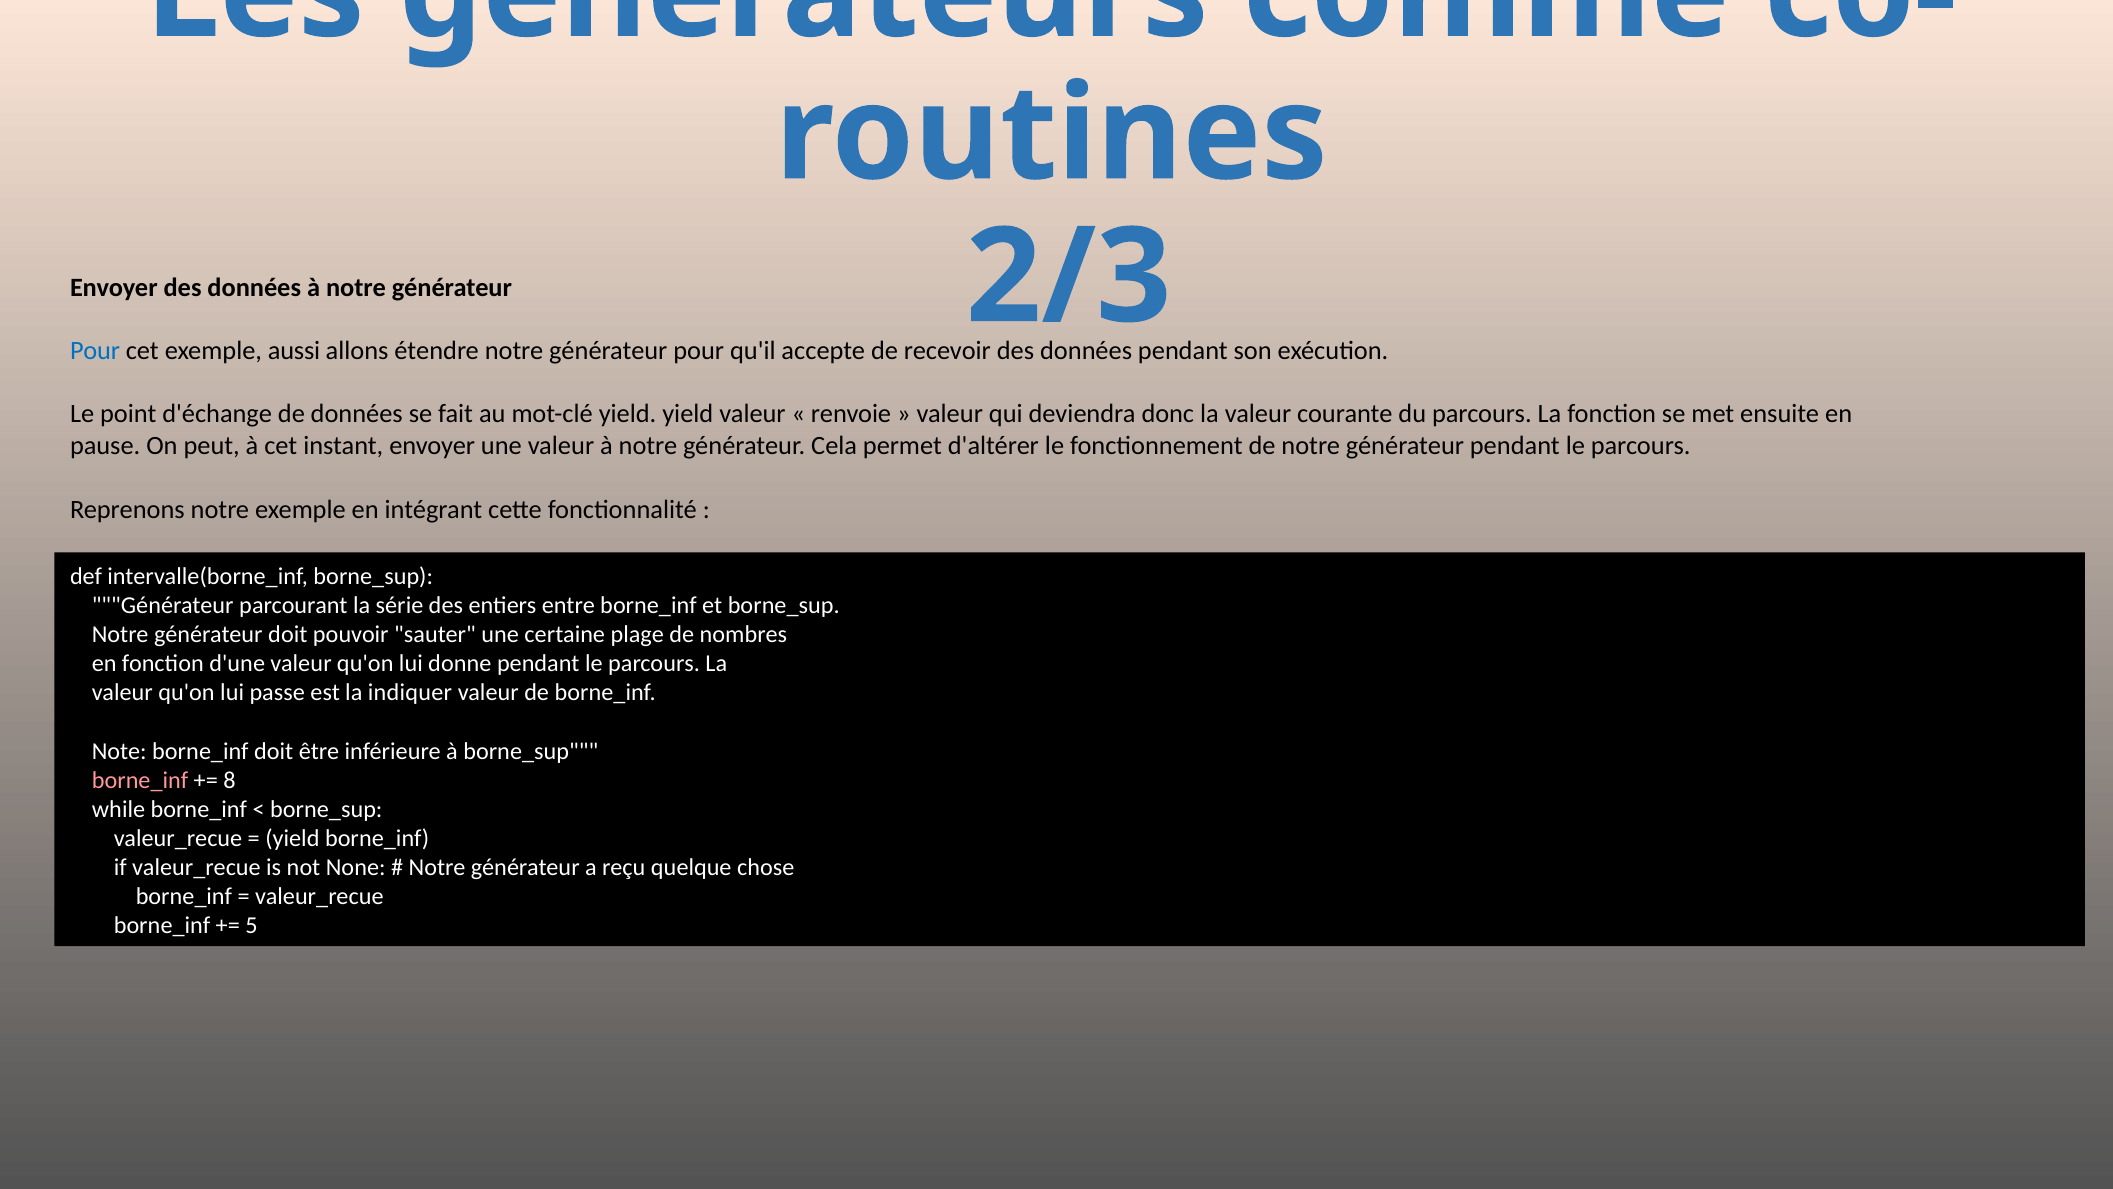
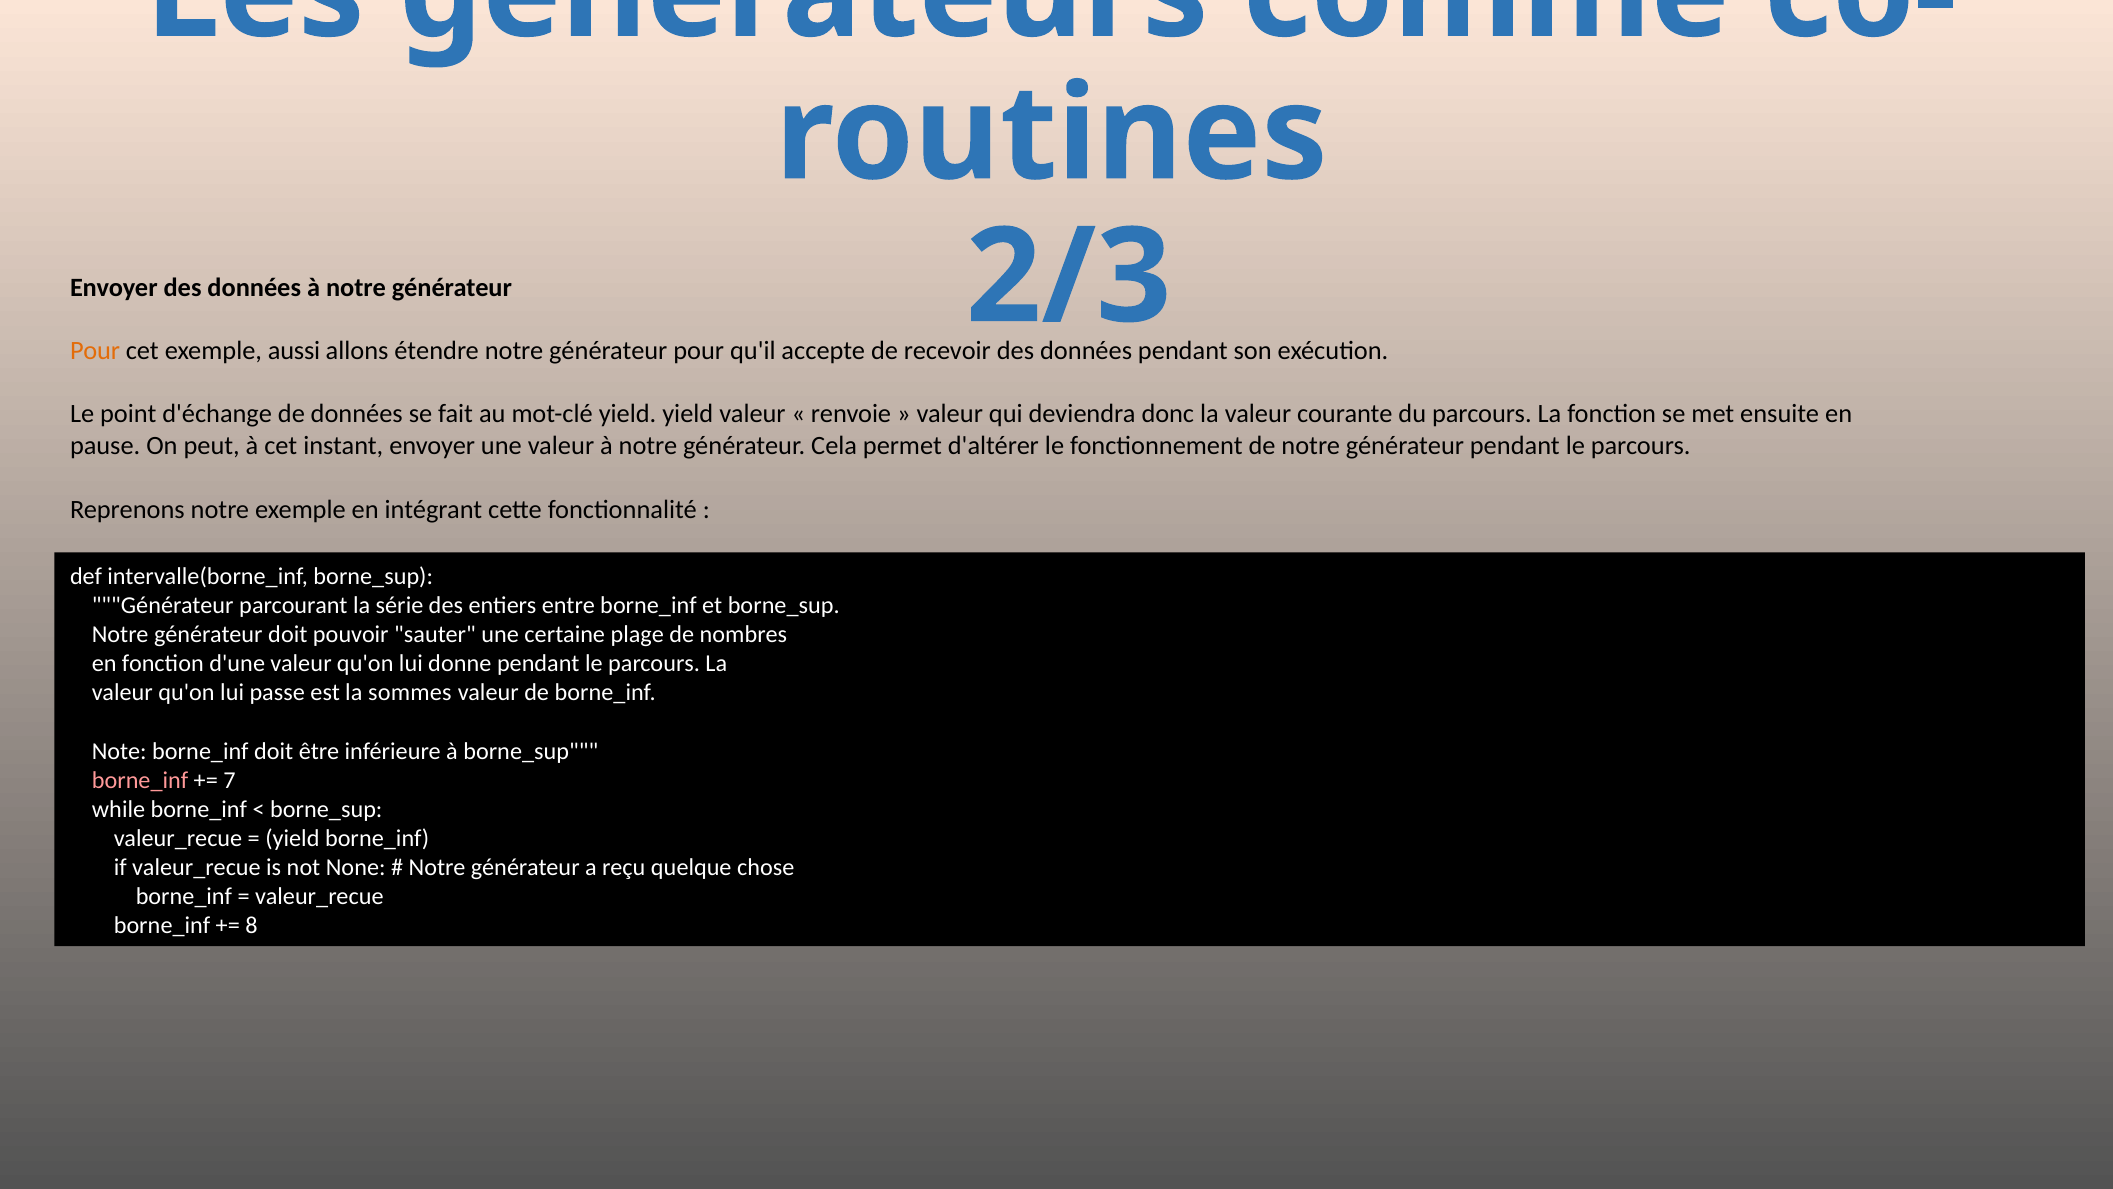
Pour colour: blue -> orange (95, 351)
indiquer: indiquer -> sommes (410, 693)
8: 8 -> 7 (230, 780)
5: 5 -> 8 (252, 925)
